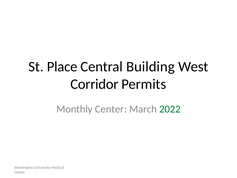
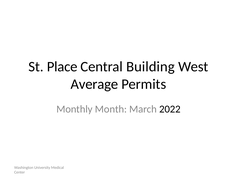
Corridor: Corridor -> Average (94, 84)
Monthly Center: Center -> Month (111, 109)
2022 colour: green -> black (170, 109)
